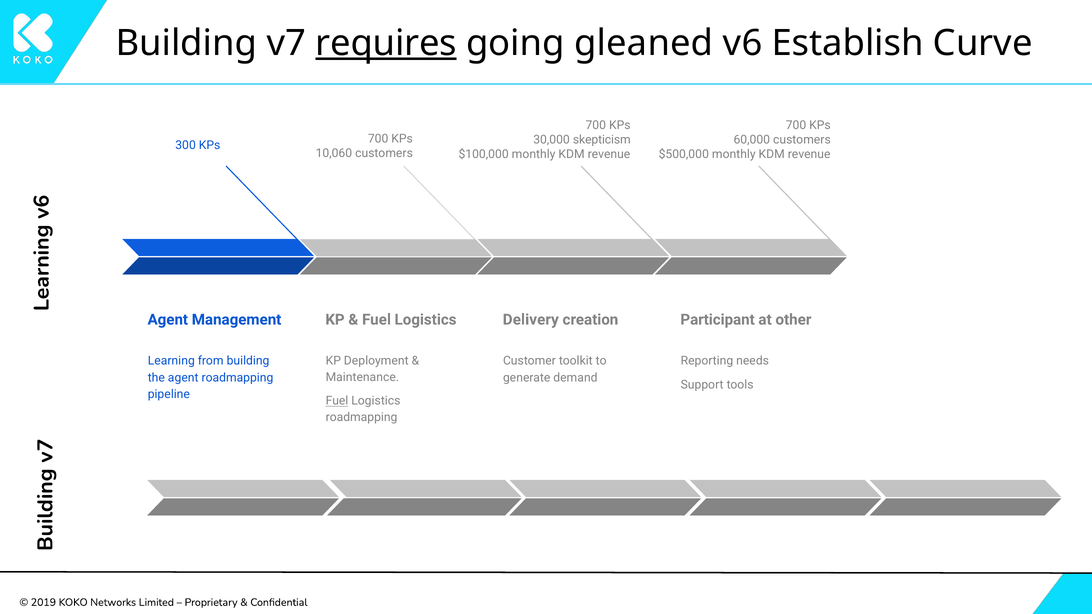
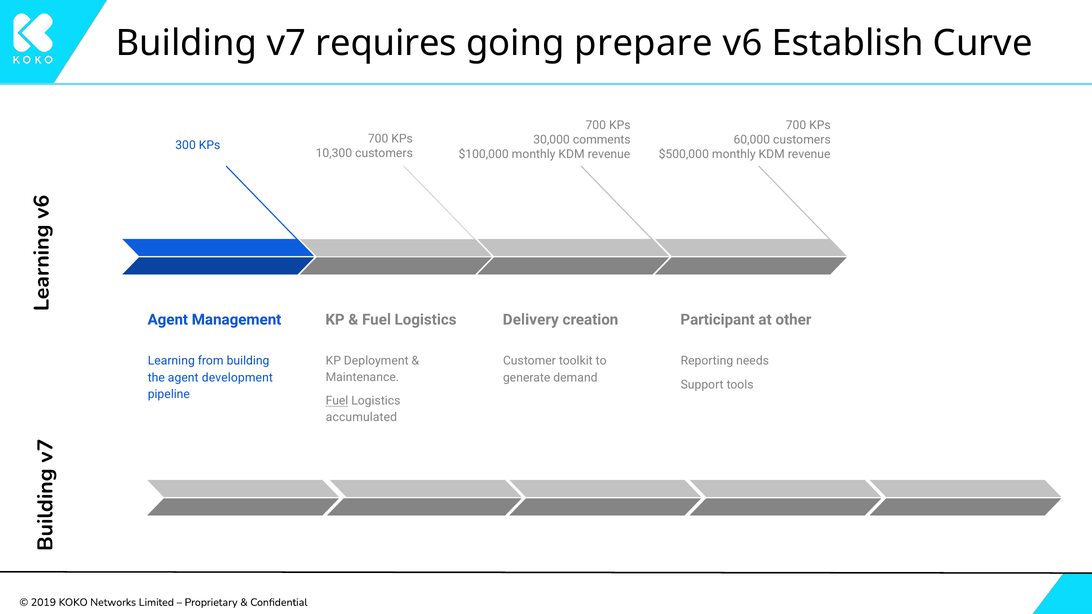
requires underline: present -> none (386, 43)
gleaned: gleaned -> prepare (644, 43)
skepticism: skepticism -> comments (602, 140)
10,060: 10,060 -> 10,300 (334, 153)
agent roadmapping: roadmapping -> development (237, 378)
roadmapping: roadmapping -> accumulated (361, 418)
